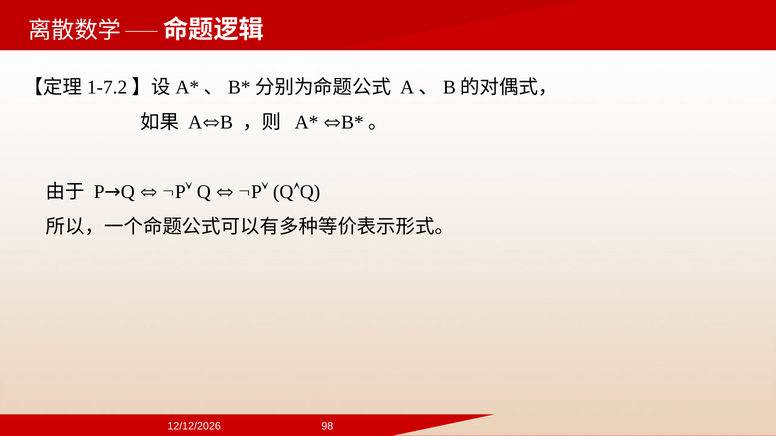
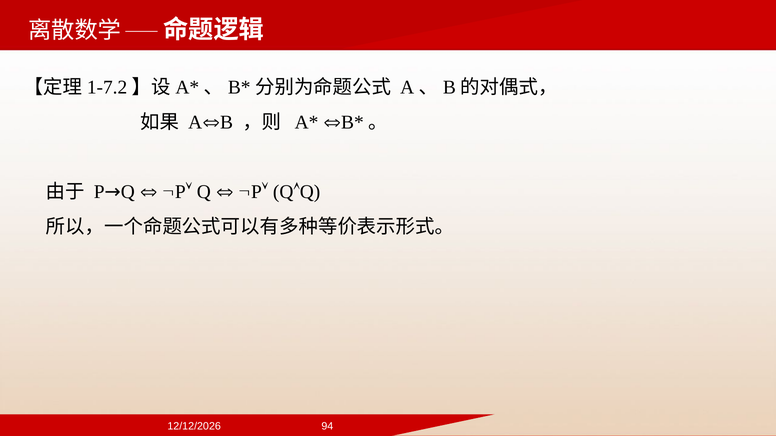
98: 98 -> 94 (327, 427)
